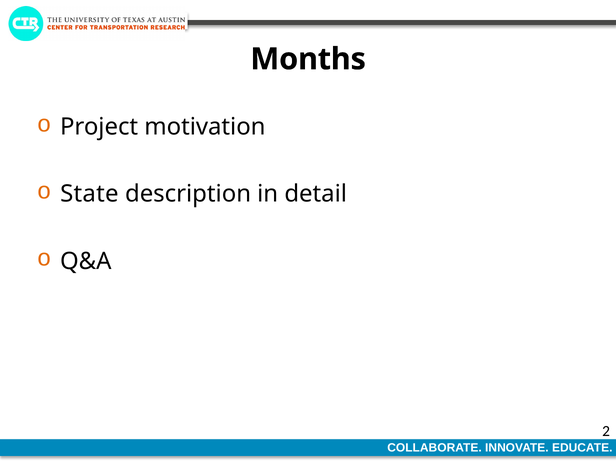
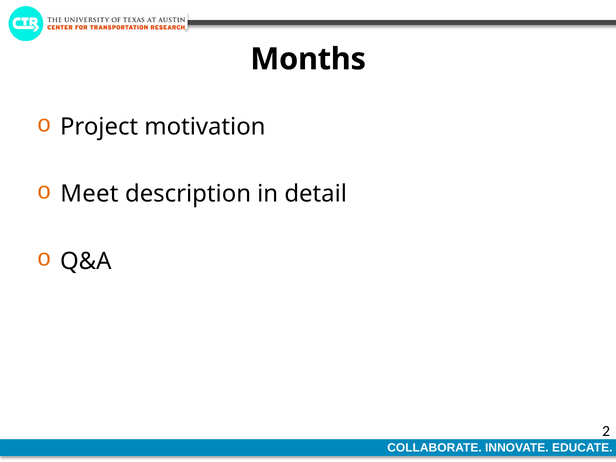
State: State -> Meet (89, 194)
